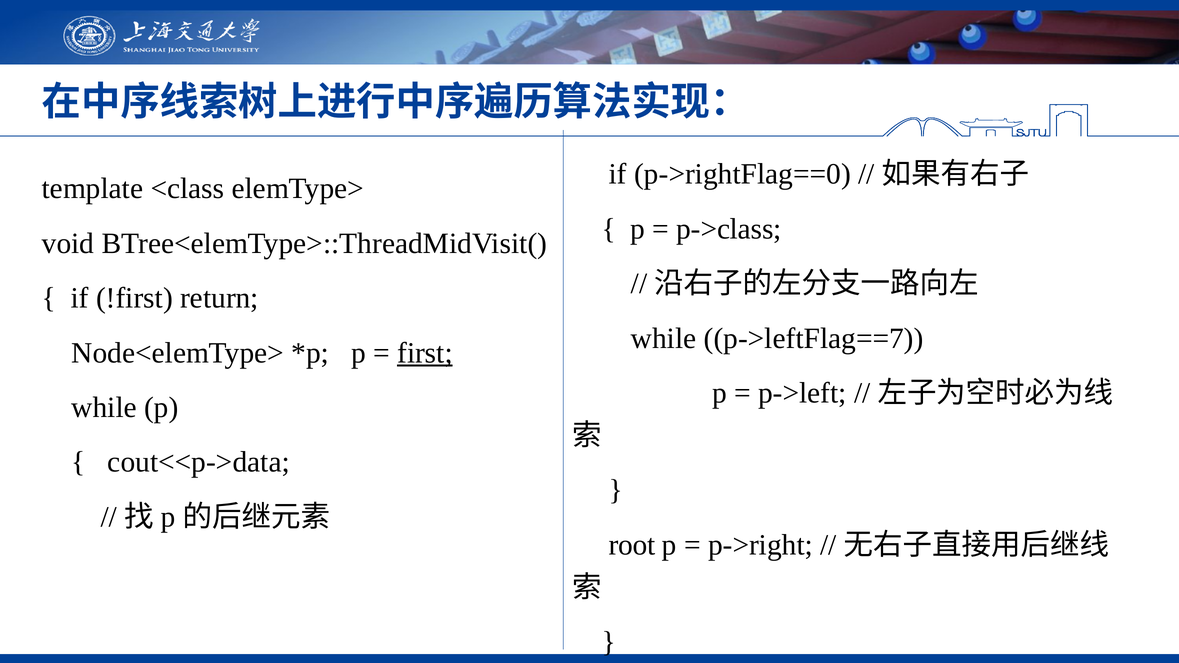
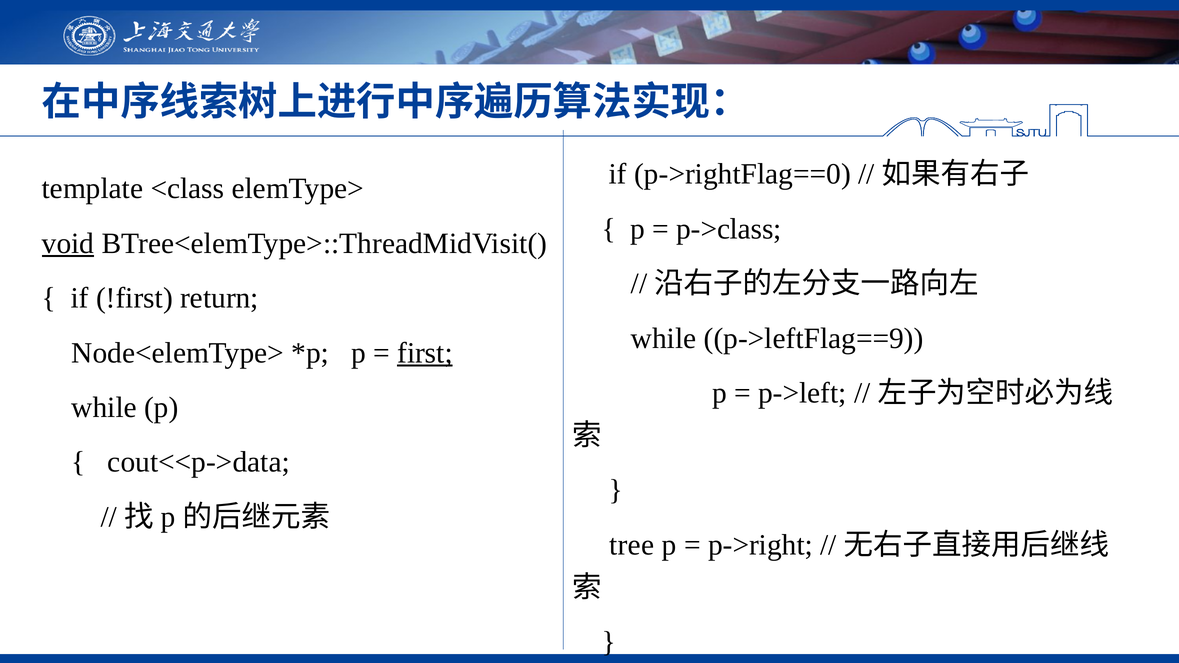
void underline: none -> present (68, 243)
p->leftFlag==7: p->leftFlag==7 -> p->leftFlag==9 (814, 338)
root: root -> tree (632, 545)
